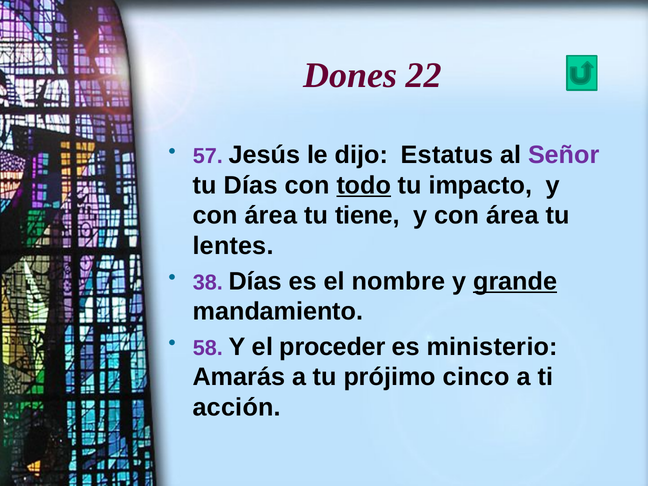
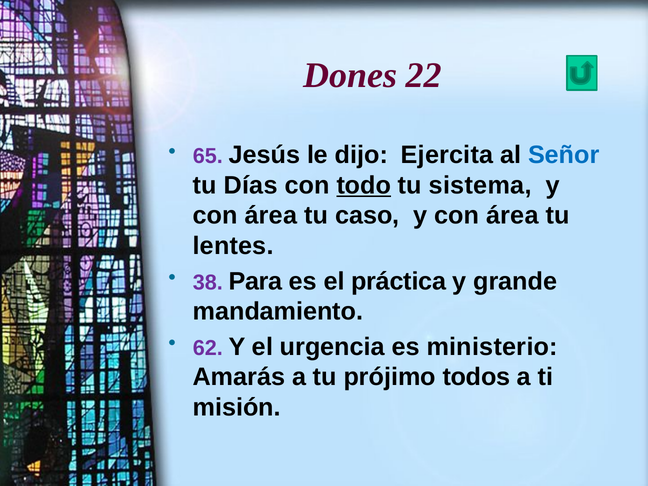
57: 57 -> 65 (208, 156)
Estatus: Estatus -> Ejercita (447, 155)
Señor colour: purple -> blue (564, 155)
impacto: impacto -> sistema (480, 185)
tiene: tiene -> caso (367, 216)
38 Días: Días -> Para (255, 281)
nombre: nombre -> práctica (399, 281)
grande underline: present -> none (515, 281)
58: 58 -> 62 (208, 348)
proceder: proceder -> urgencia (332, 347)
cinco: cinco -> todos (476, 377)
acción: acción -> misión (237, 407)
